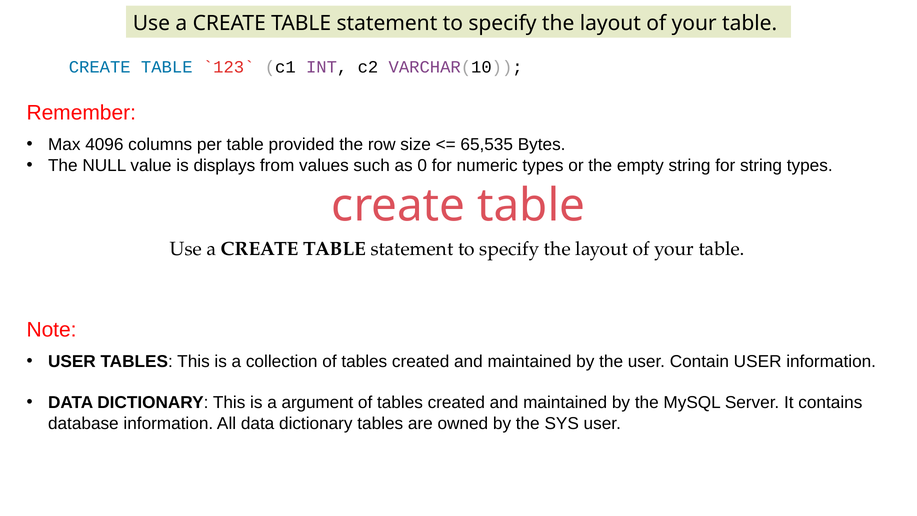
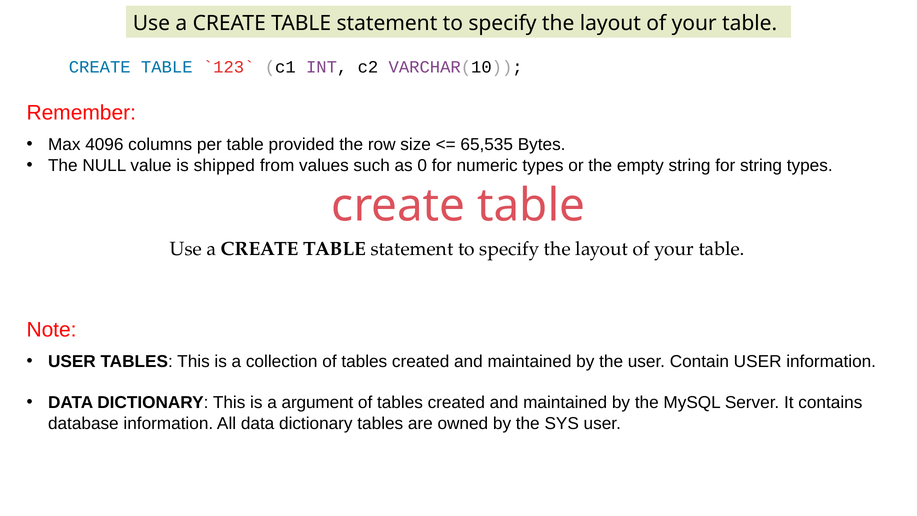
displays: displays -> shipped (224, 165)
